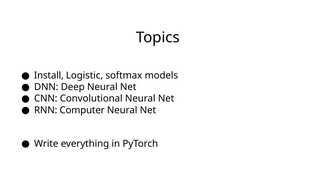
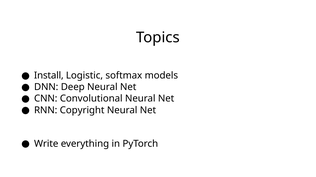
Computer: Computer -> Copyright (82, 111)
